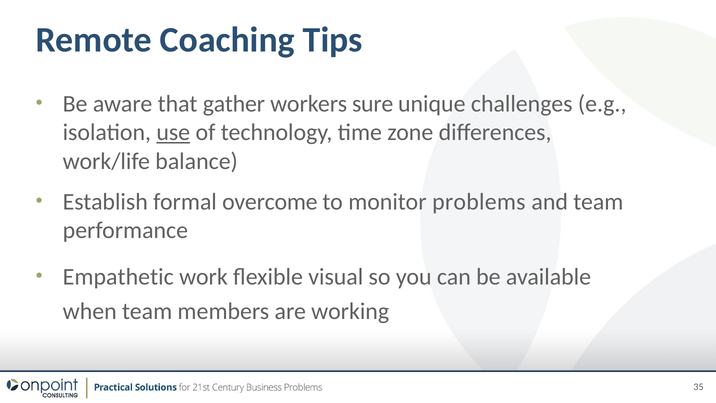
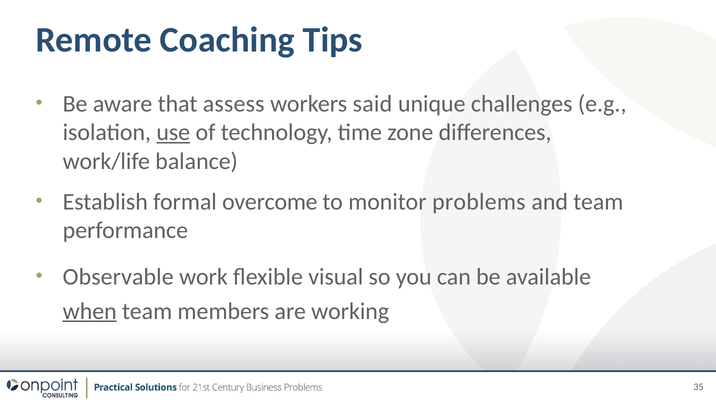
gather: gather -> assess (234, 104)
sure: sure -> said (372, 104)
Empathetic: Empathetic -> Observable (118, 277)
when underline: none -> present (90, 311)
